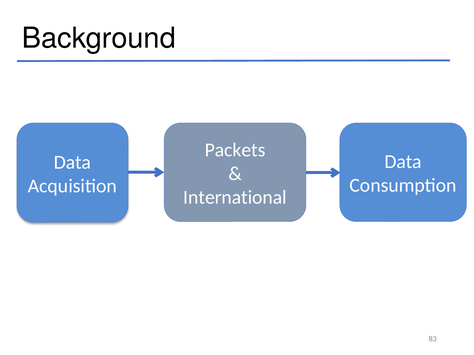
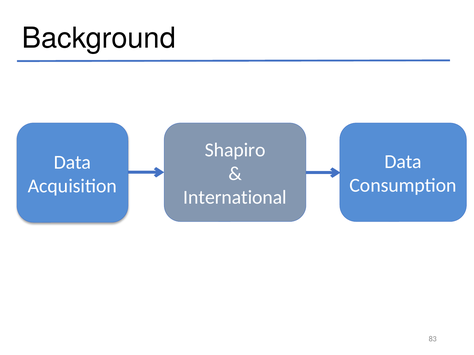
Packets: Packets -> Shapiro (235, 150)
